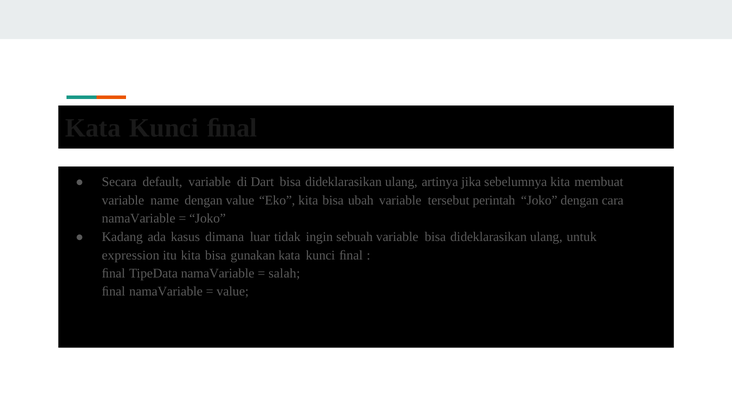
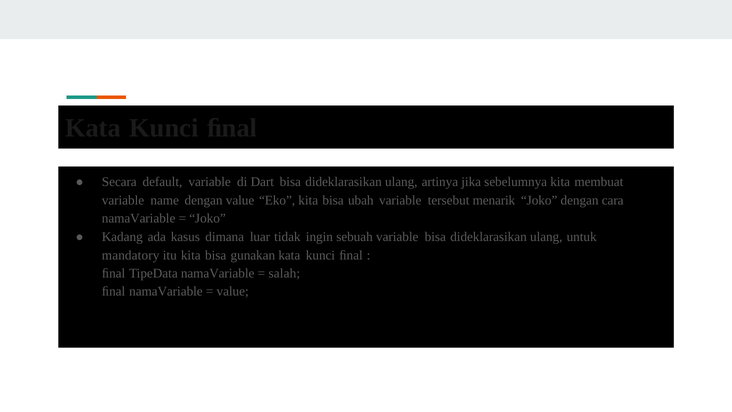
perintah: perintah -> menarik (494, 200)
expression: expression -> mandatory (131, 255)
